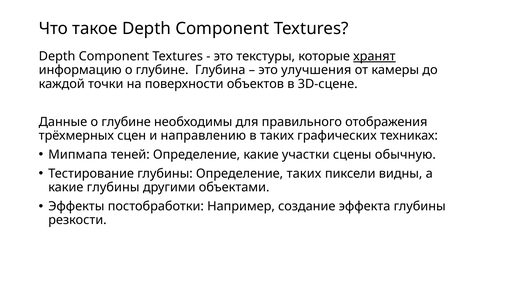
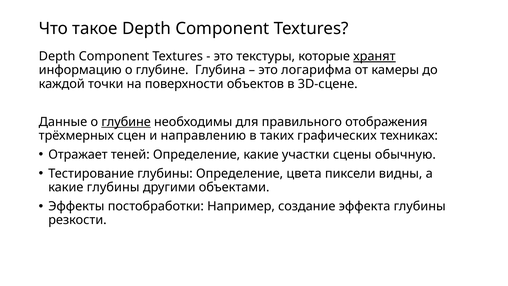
улучшения: улучшения -> логарифма (316, 70)
глубине underline: none -> present (126, 122)
Мипмапа: Мипмапа -> Отражает (78, 154)
Определение таких: таких -> цвета (304, 173)
